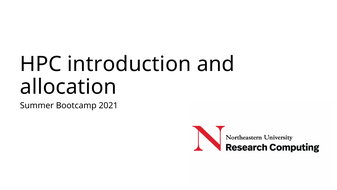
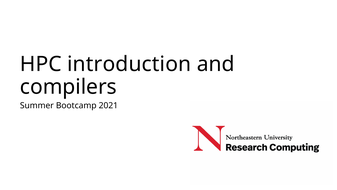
allocation: allocation -> compilers (68, 87)
